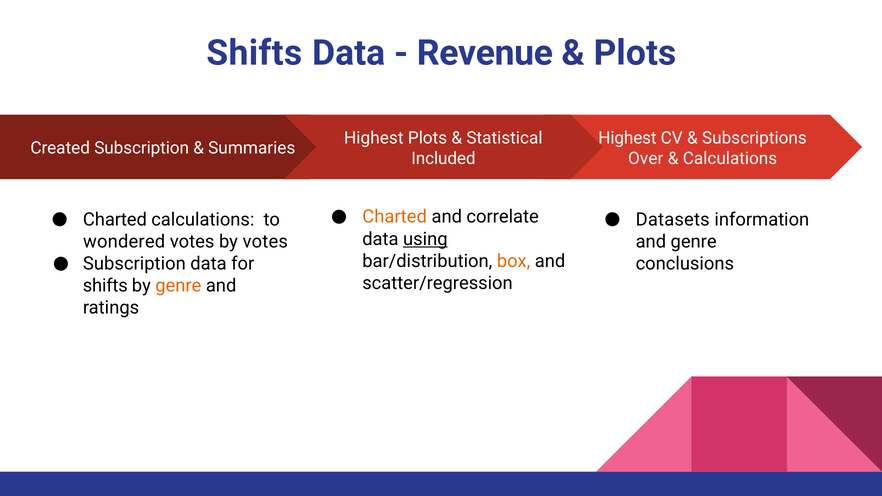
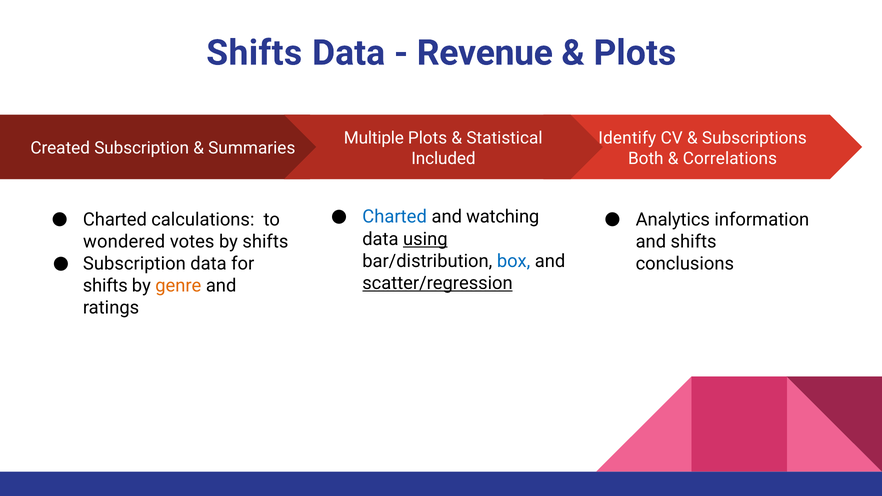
Highest: Highest -> Multiple (374, 138)
Highest: Highest -> Identify (627, 138)
Over: Over -> Both (646, 158)
Calculations: Calculations -> Correlations (730, 158)
Charted colour: orange -> blue (395, 217)
correlate: correlate -> watching (503, 217)
Datasets: Datasets -> Analytics (673, 220)
by votes: votes -> shifts (265, 242)
and genre: genre -> shifts (694, 242)
box colour: orange -> blue (514, 261)
scatter/regression underline: none -> present (437, 283)
